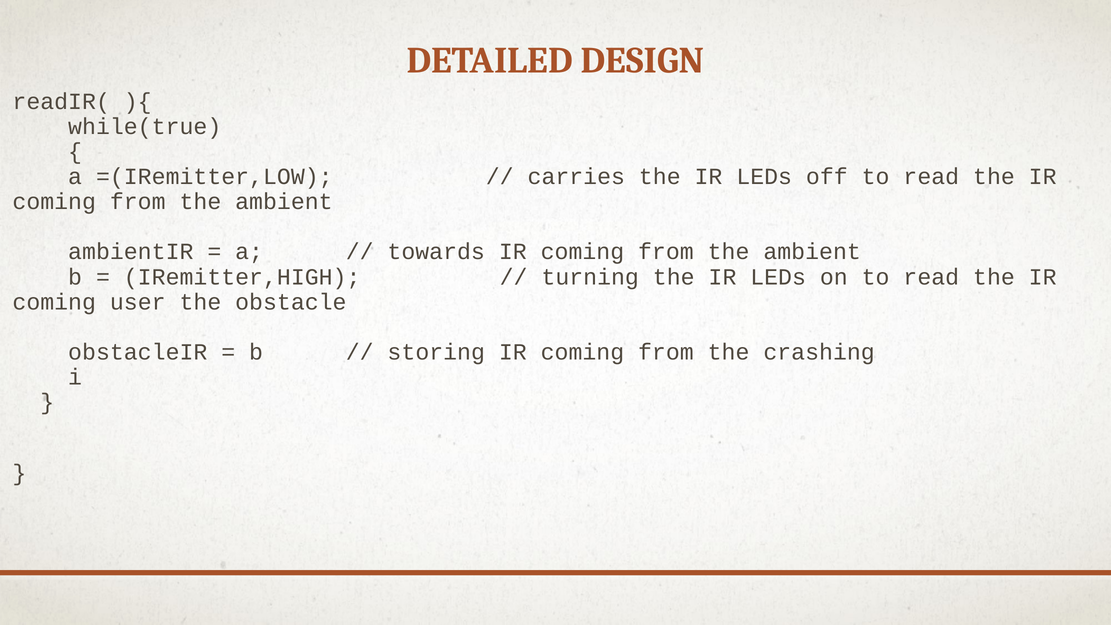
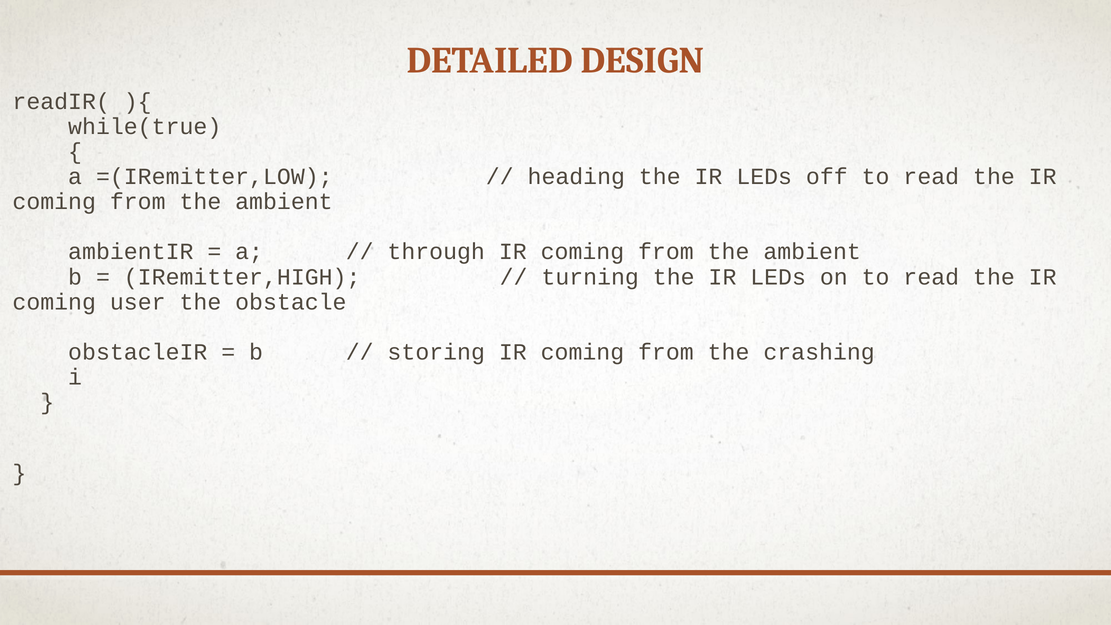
carries: carries -> heading (576, 177)
towards: towards -> through (436, 252)
